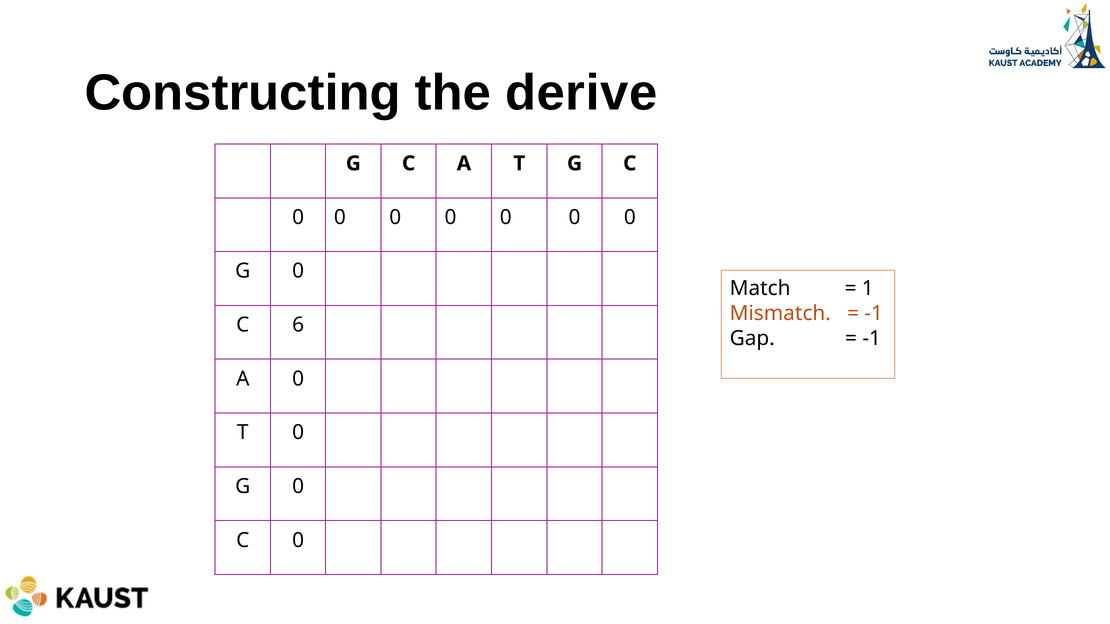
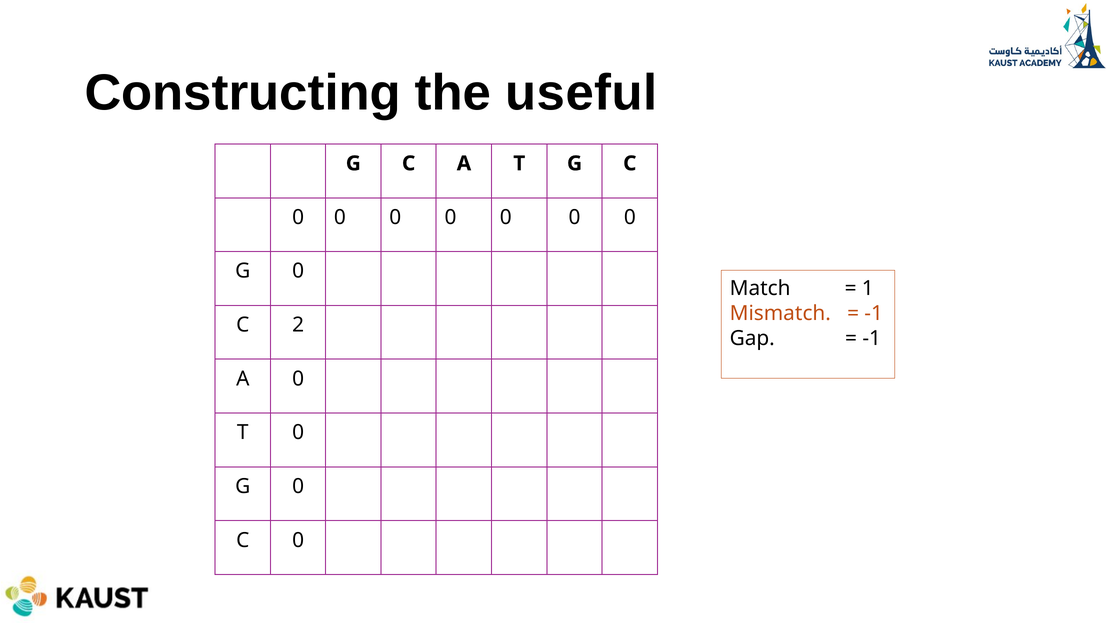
derive: derive -> useful (581, 93)
6: 6 -> 2 (298, 325)
